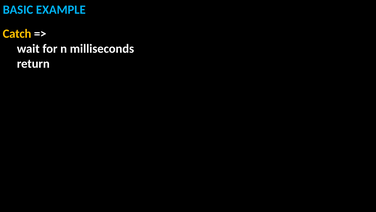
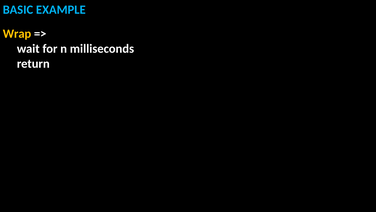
Catch: Catch -> Wrap (17, 34)
